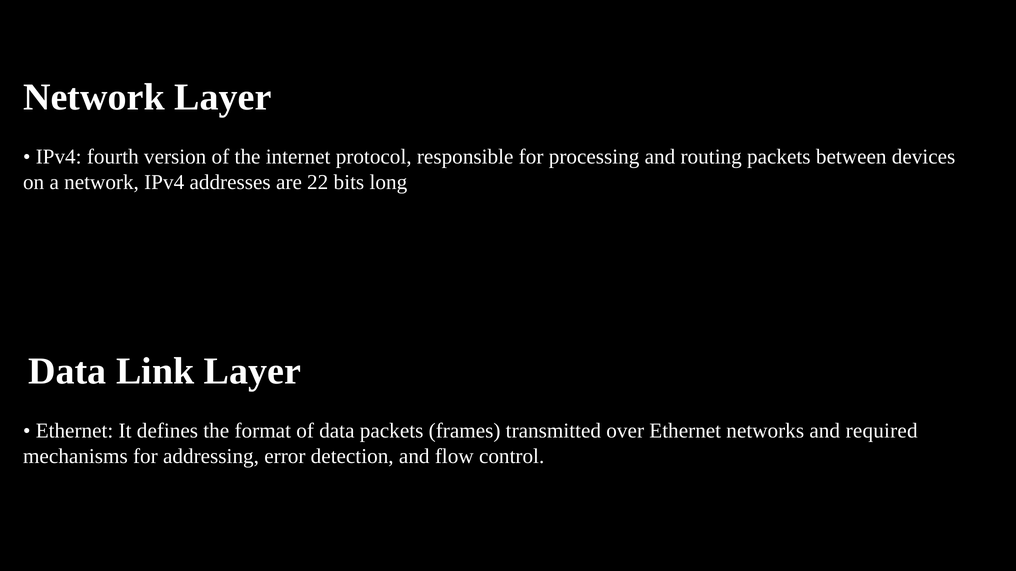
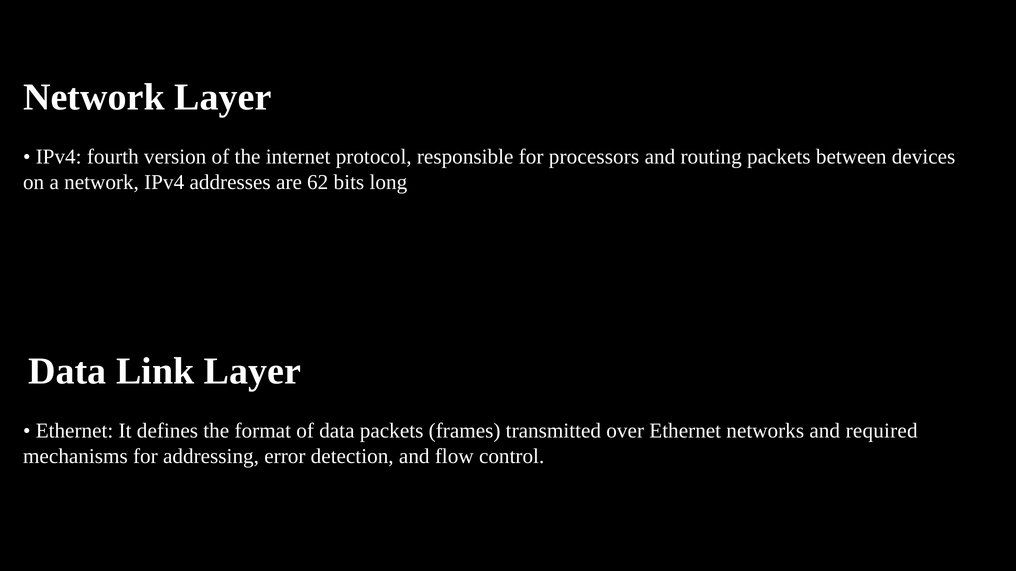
processing: processing -> processors (594, 157)
22: 22 -> 62 (318, 182)
